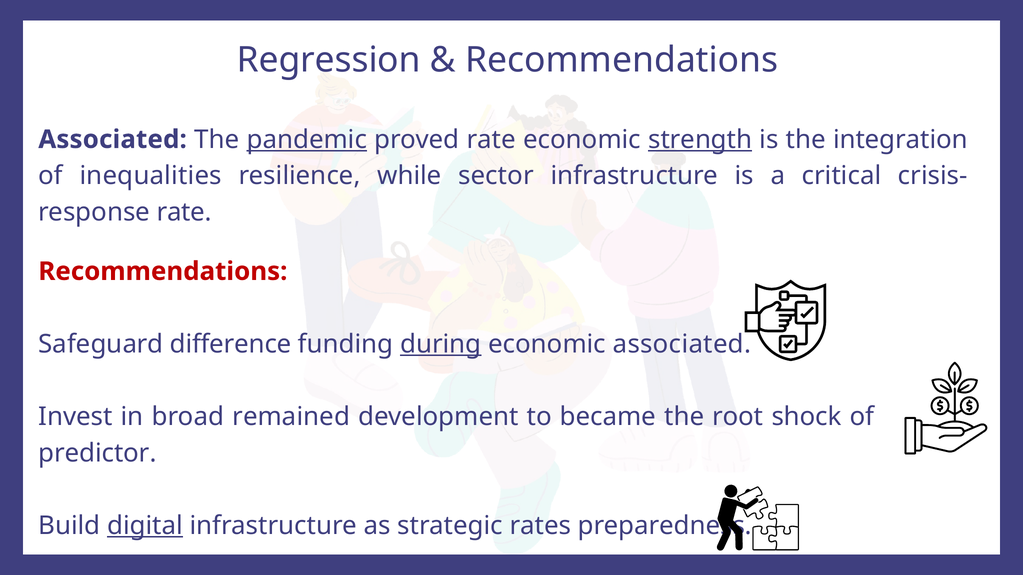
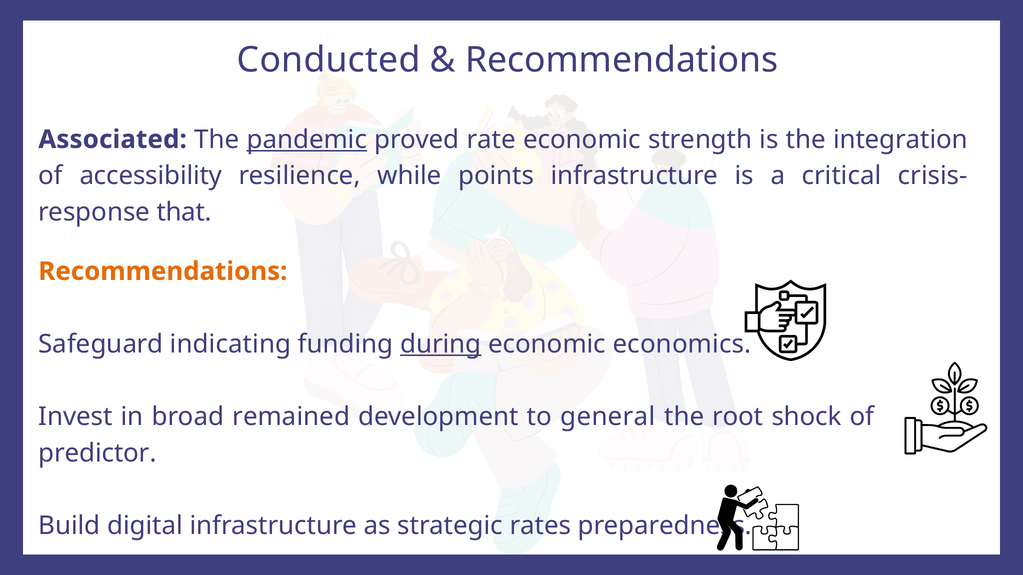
Regression: Regression -> Conducted (329, 60)
strength underline: present -> none (700, 140)
inequalities: inequalities -> accessibility (151, 176)
sector: sector -> points (496, 176)
rate: rate -> that (184, 212)
Recommendations colour: red -> orange (163, 272)
difference: difference -> indicating (230, 344)
economic associated: associated -> economics (682, 344)
became: became -> general (608, 417)
digital underline: present -> none (145, 526)
